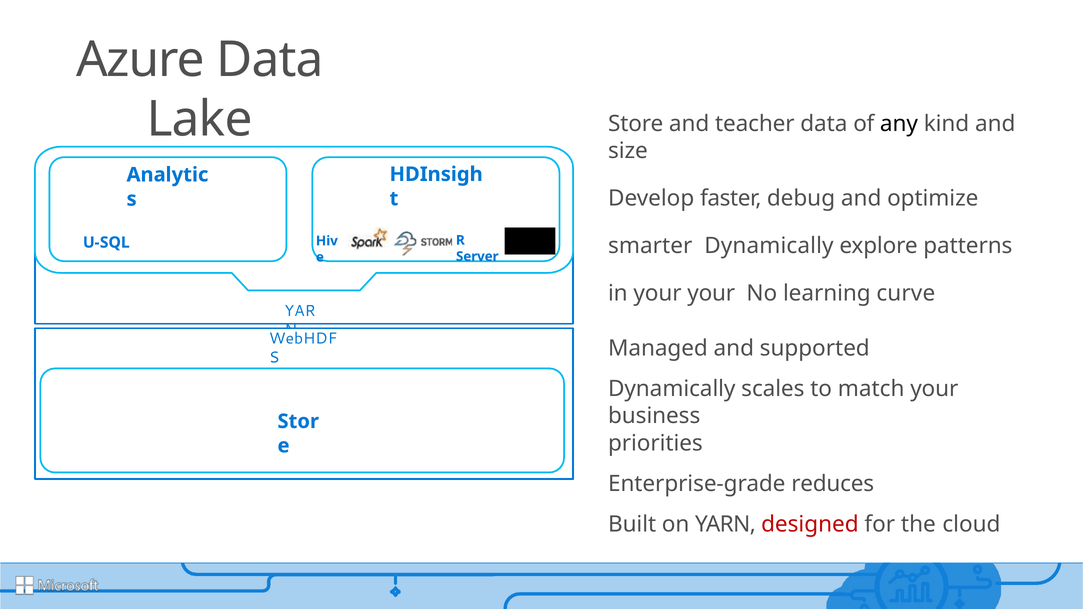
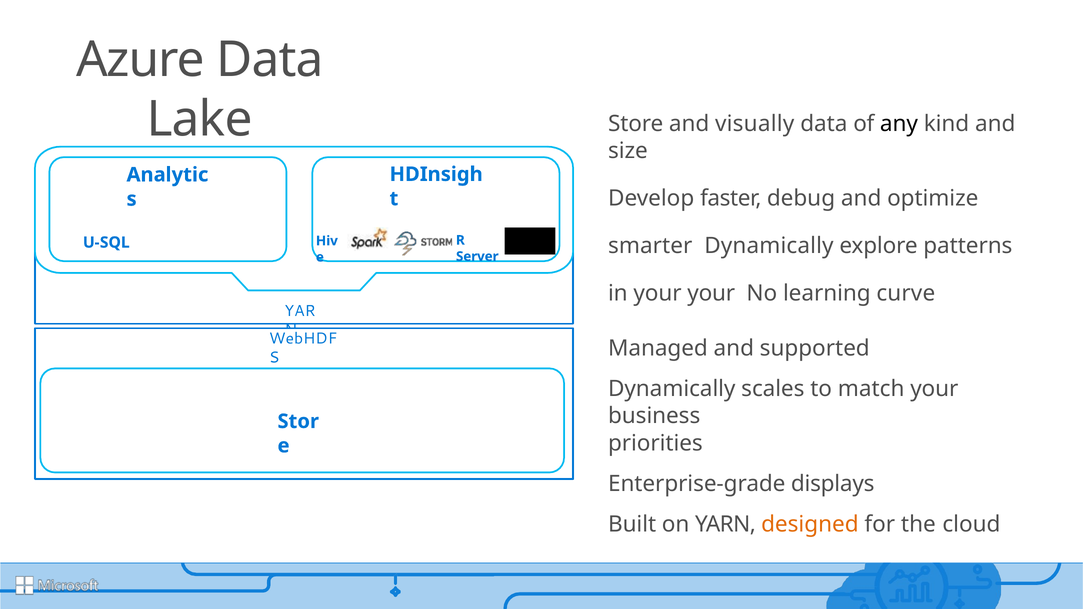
teacher: teacher -> visually (755, 124)
reduces: reduces -> displays (833, 484)
designed colour: red -> orange (810, 524)
